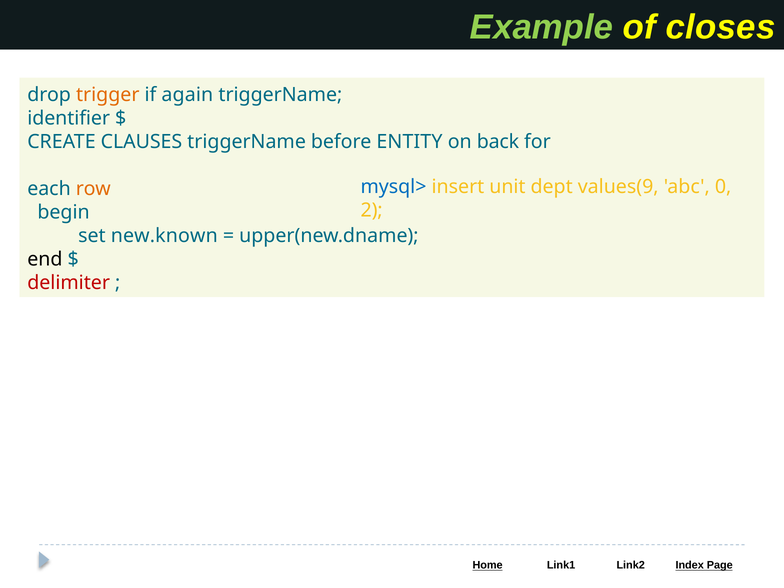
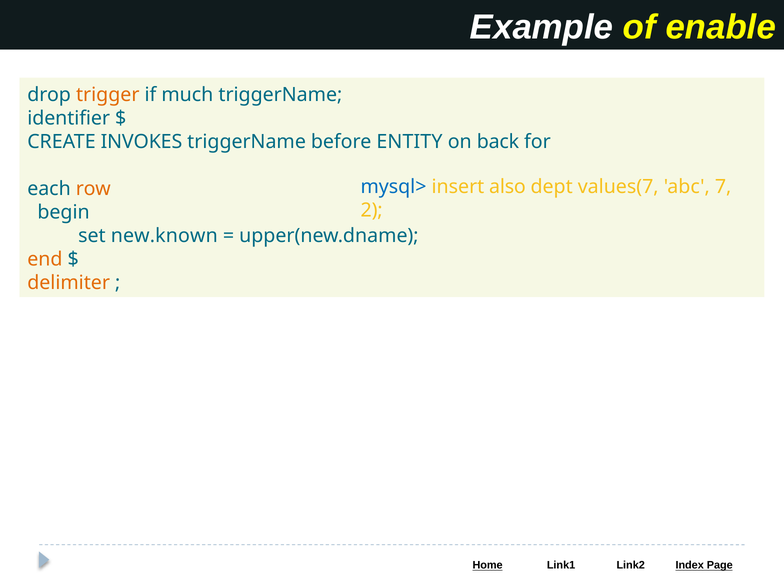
Example colour: light green -> white (542, 27)
closes: closes -> enable (721, 27)
again: again -> much (187, 95)
CLAUSES: CLAUSES -> INVOKES (141, 142)
unit: unit -> also (507, 187)
values(9: values(9 -> values(7 (618, 187)
0: 0 -> 7 (723, 187)
end colour: black -> orange (45, 259)
delimiter colour: red -> orange (69, 283)
